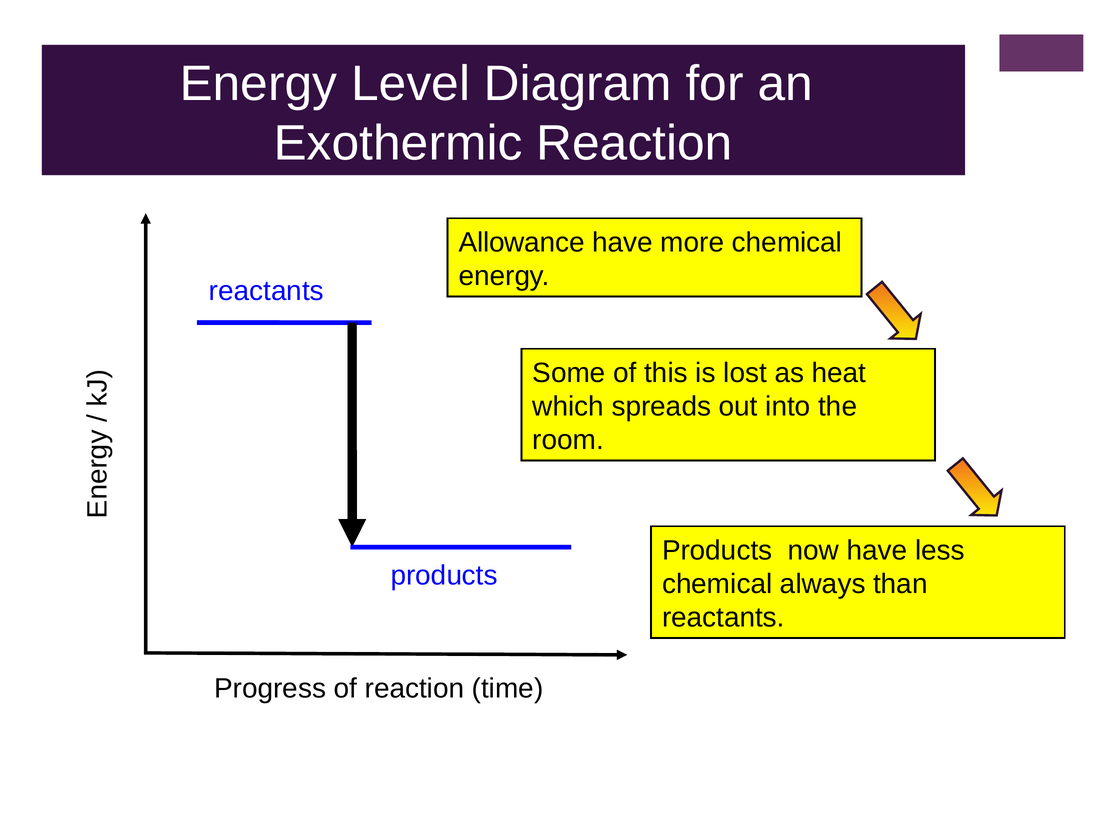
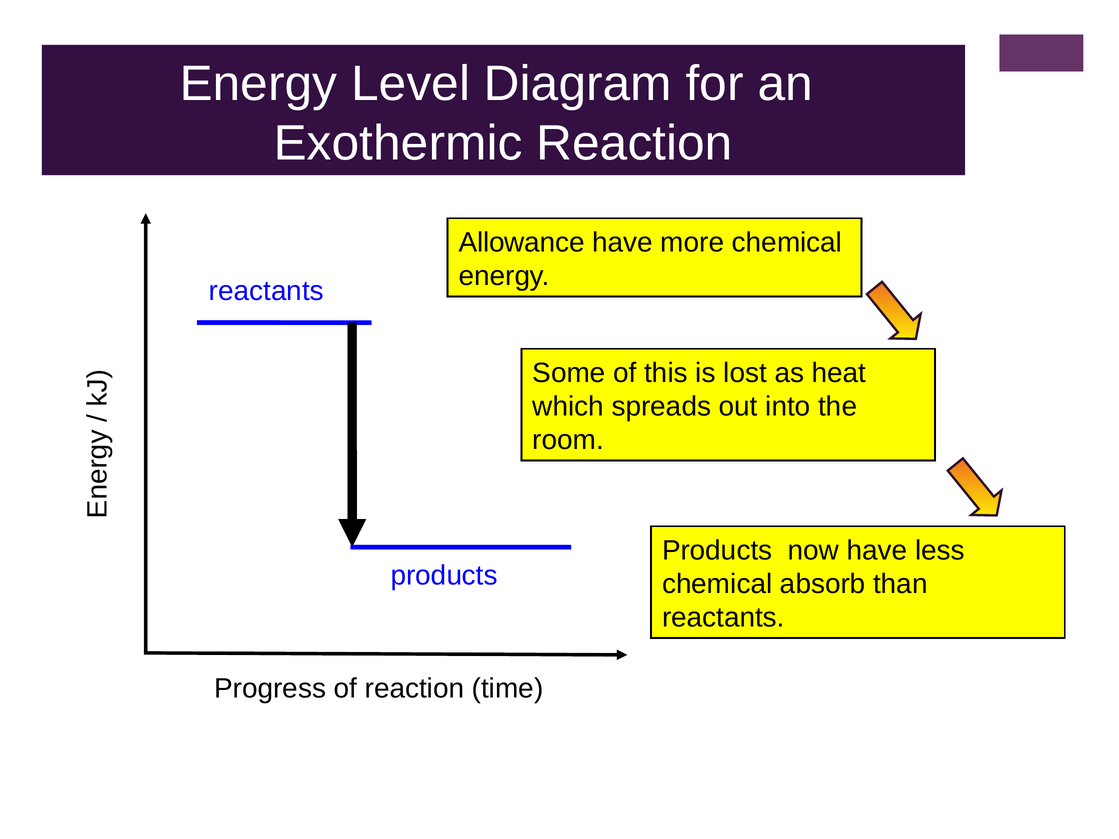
always: always -> absorb (823, 584)
